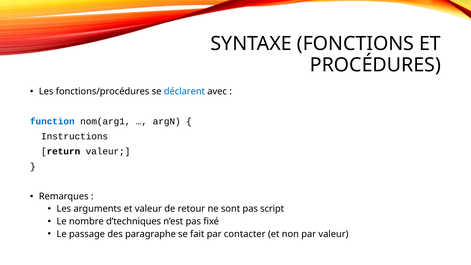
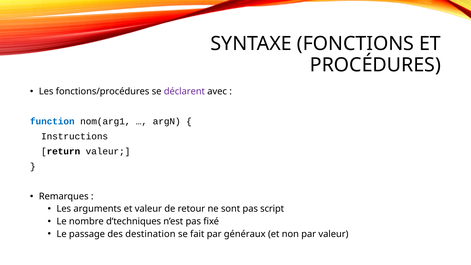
déclarent colour: blue -> purple (184, 92)
paragraphe: paragraphe -> destination (150, 234)
contacter: contacter -> généraux (245, 234)
